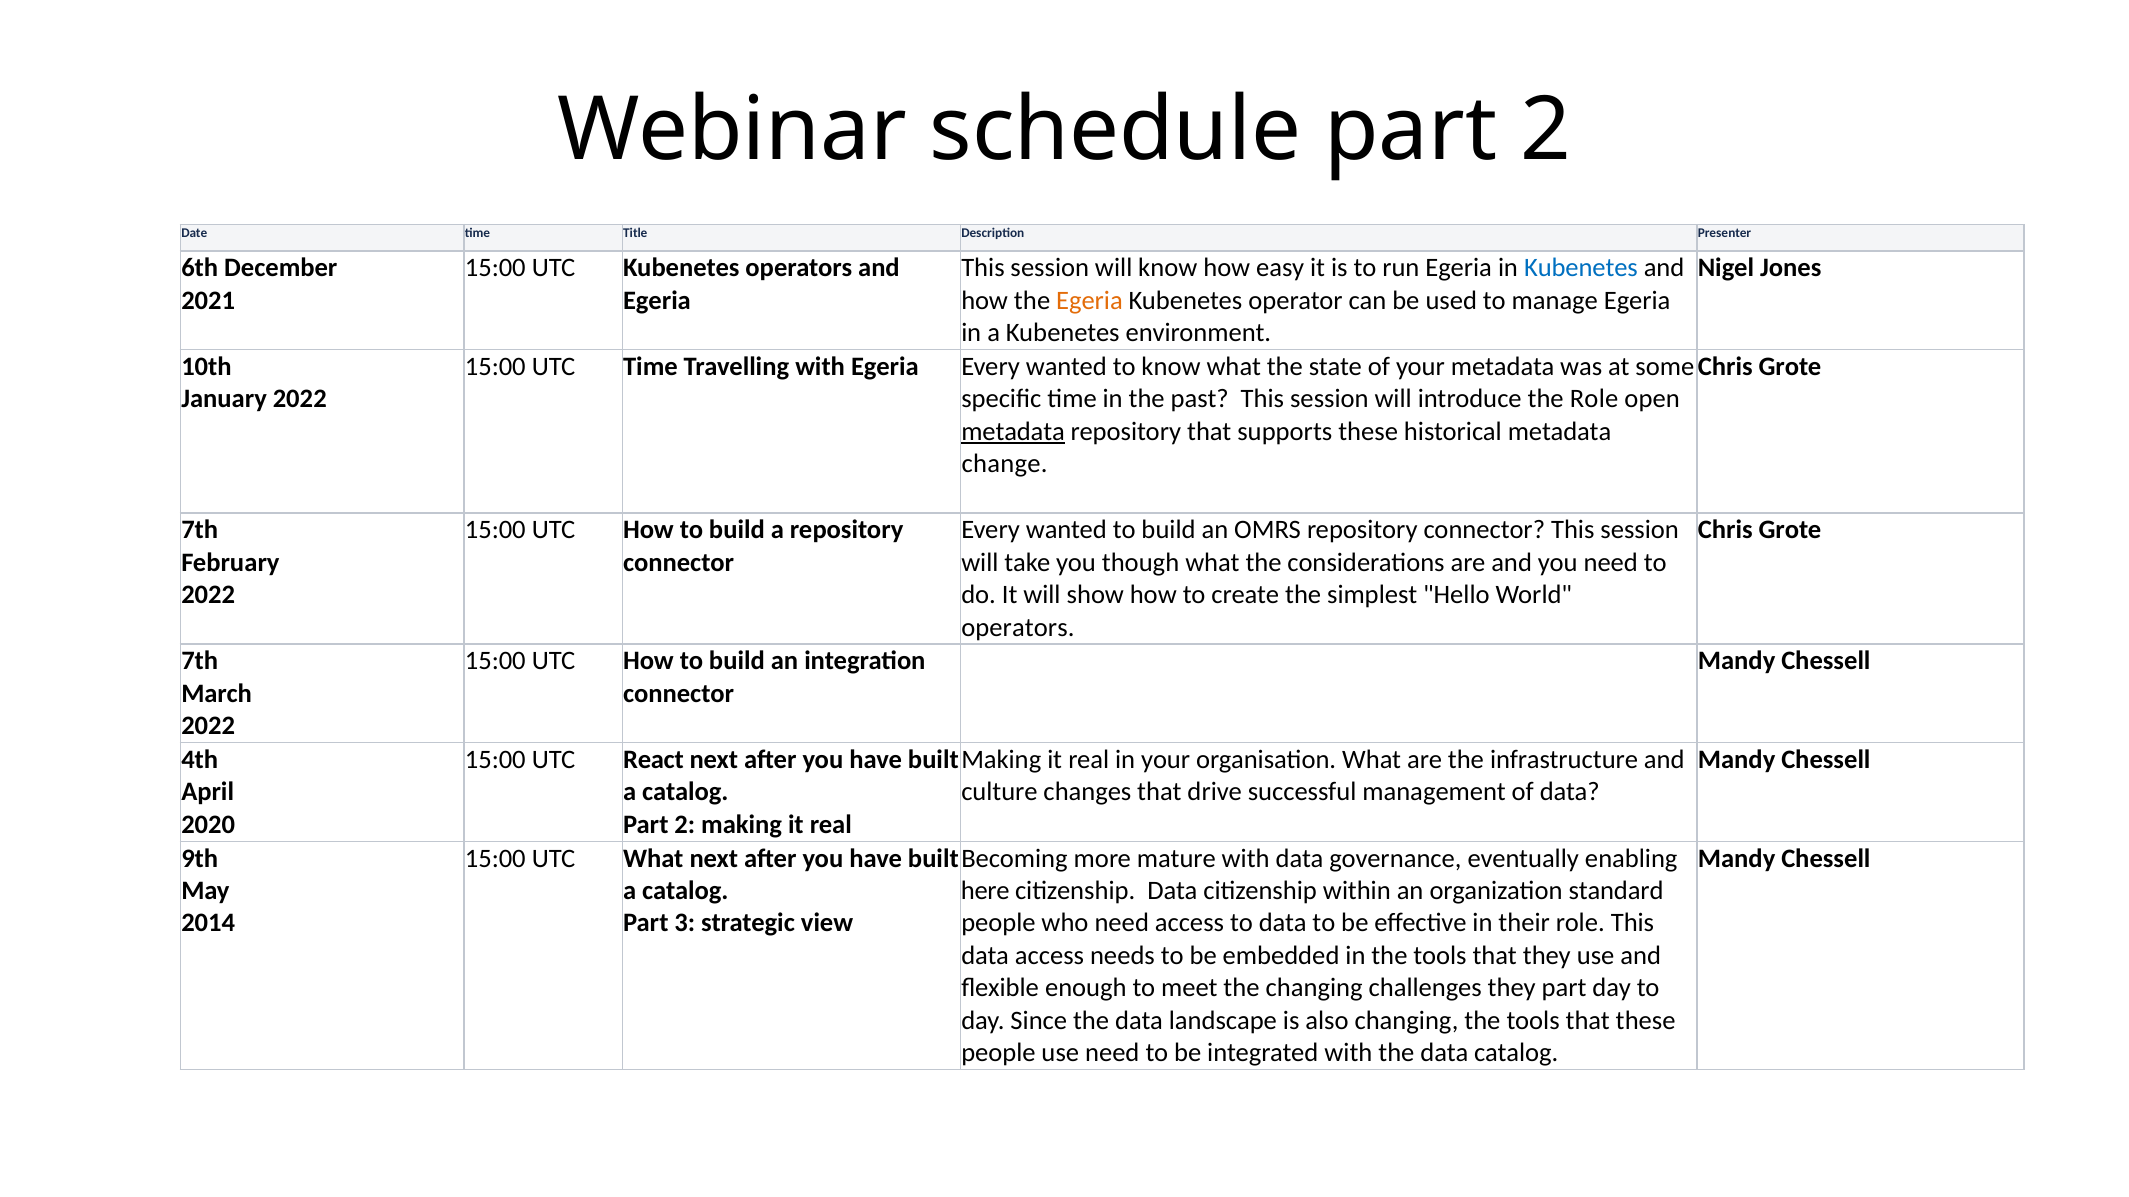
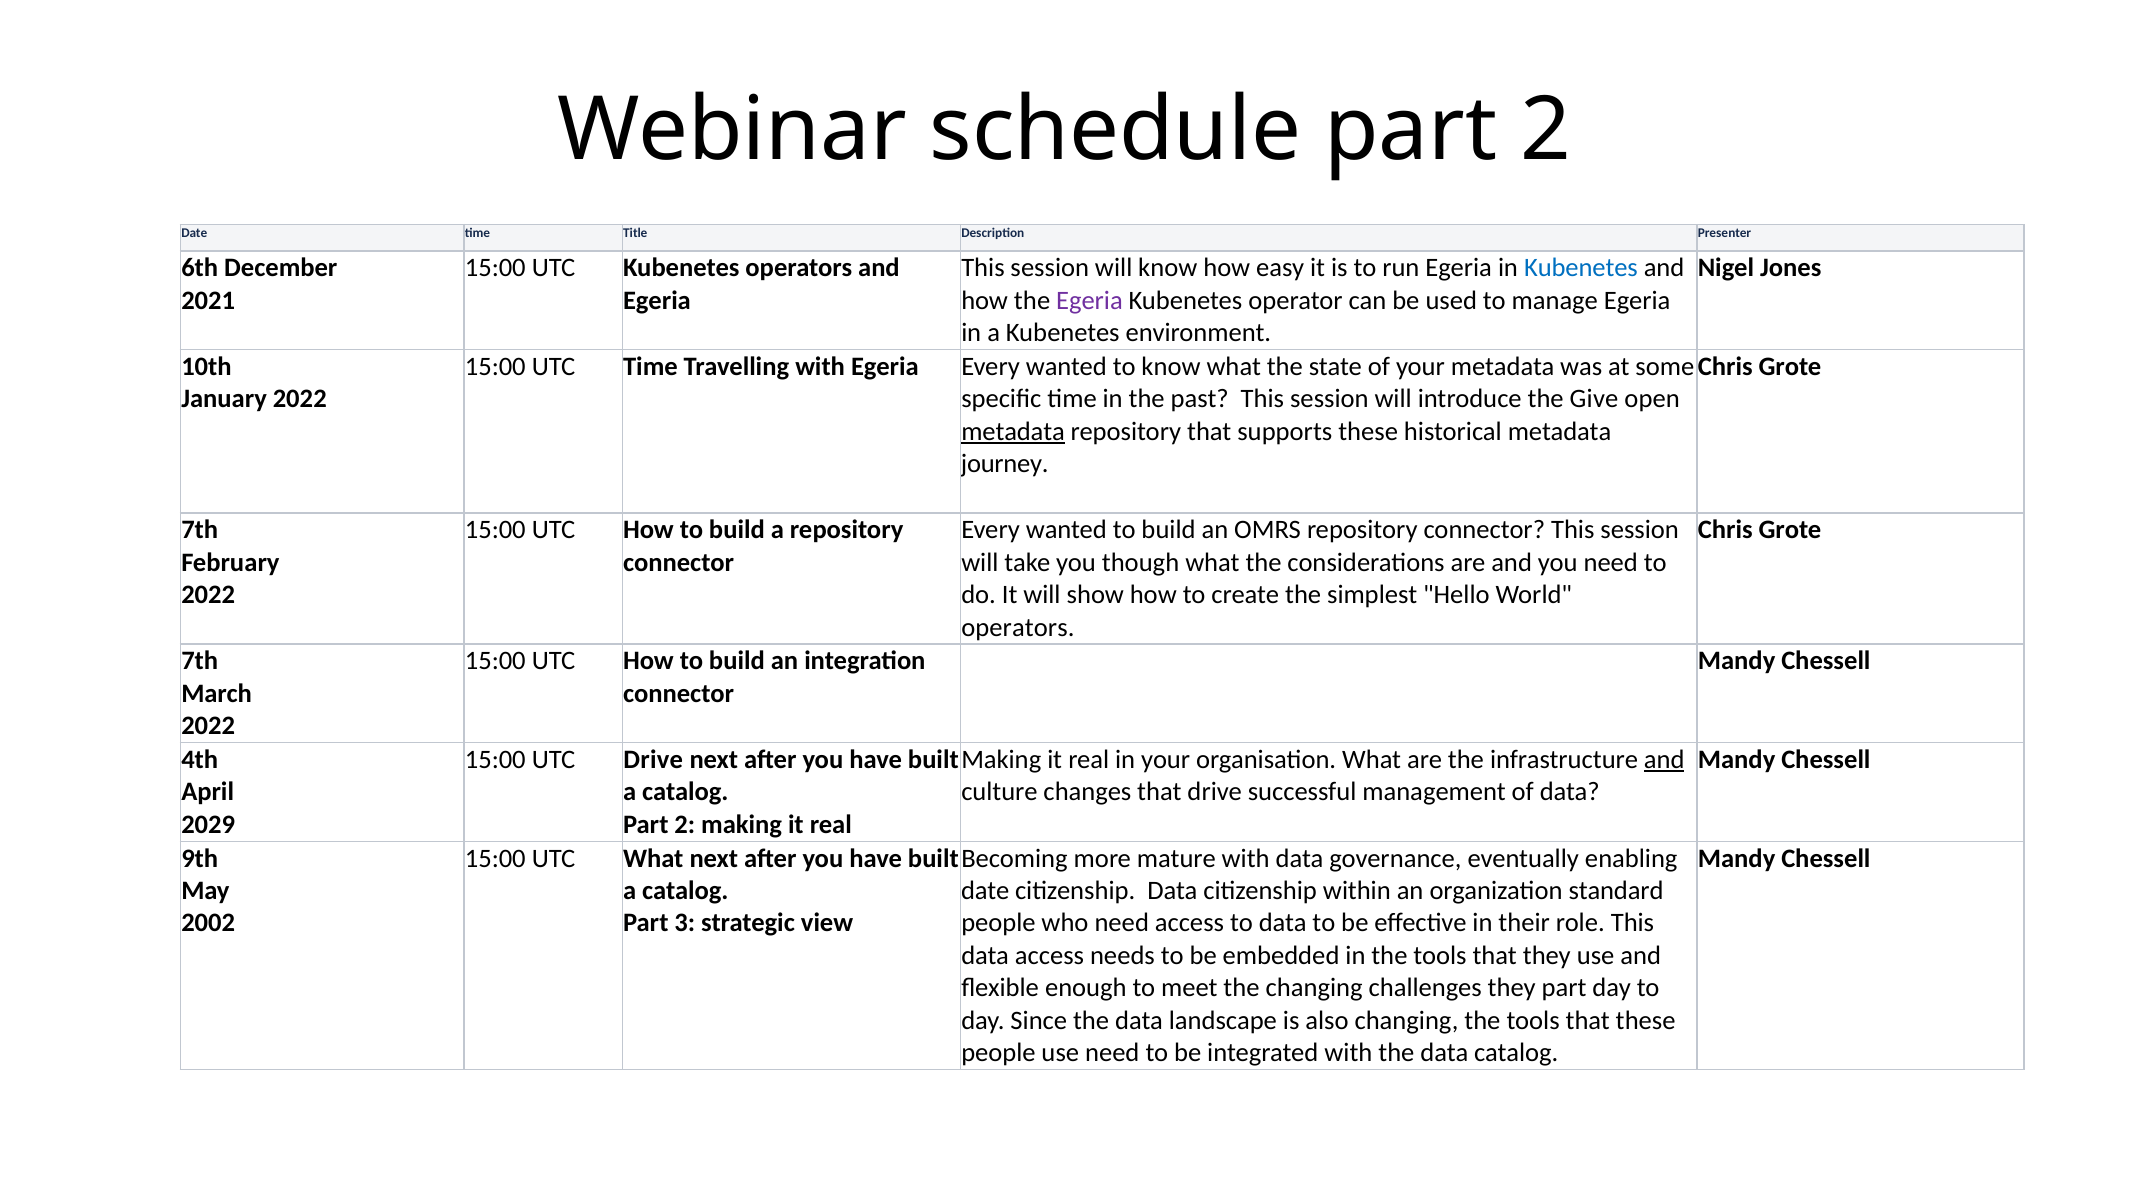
Egeria colour: orange -> purple (1089, 301)
the Role: Role -> Give (1594, 399)
change: change -> journey (1005, 464)
UTC React: React -> Drive (653, 760)
and underline: none -> present (1664, 760)
2020: 2020 -> 2029 (208, 825)
here: here -> date (985, 891)
2014: 2014 -> 2002 (208, 924)
